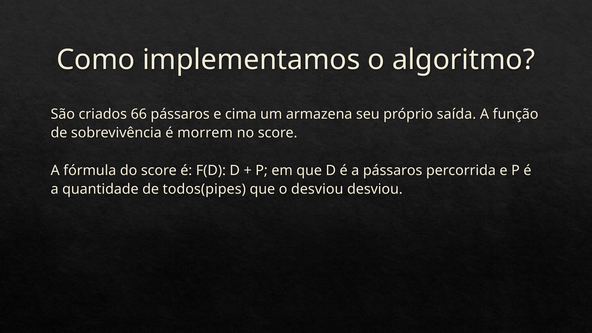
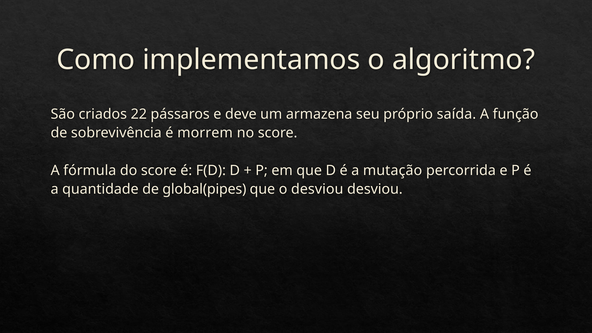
66: 66 -> 22 (139, 114)
cima: cima -> deve (241, 114)
a pássaros: pássaros -> mutação (393, 170)
todos(pipes: todos(pipes -> global(pipes (204, 189)
